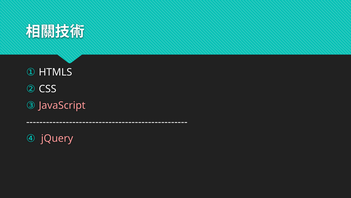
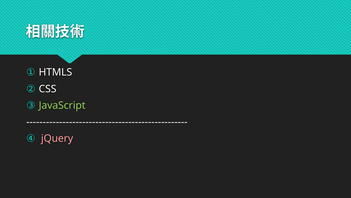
JavaScript colour: pink -> light green (62, 105)
